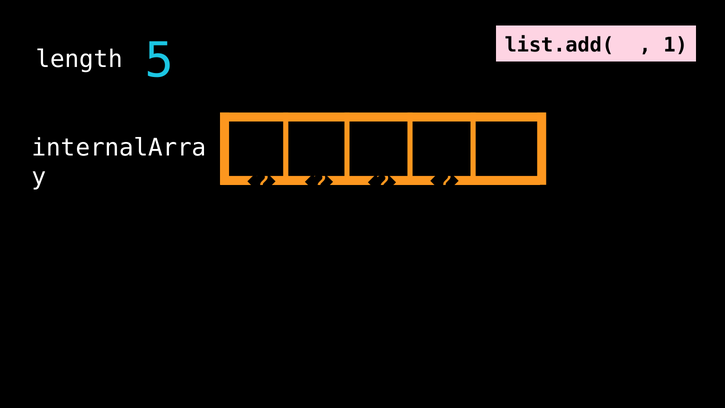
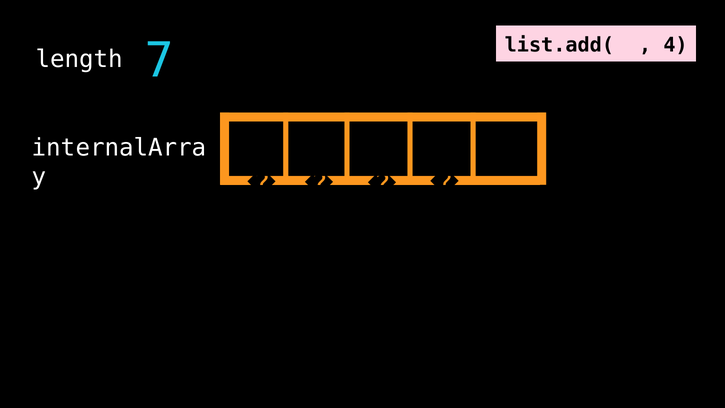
5: 5 -> 7 (159, 61)
1: 1 -> 4 (676, 45)
